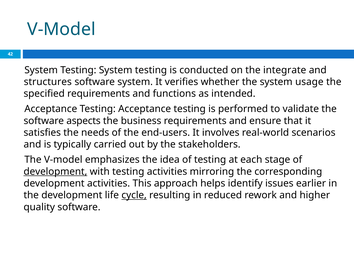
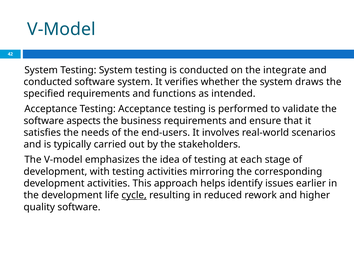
structures: structures -> conducted (48, 82)
usage: usage -> draws (309, 82)
development underline: present -> none (55, 171)
